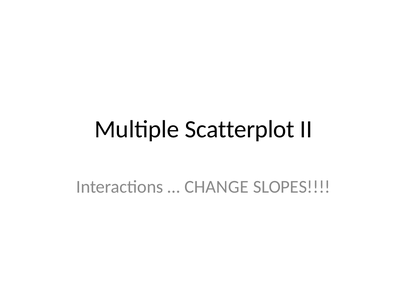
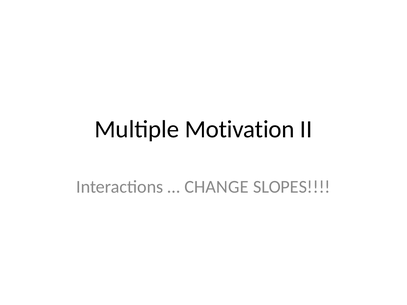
Scatterplot: Scatterplot -> Motivation (240, 129)
